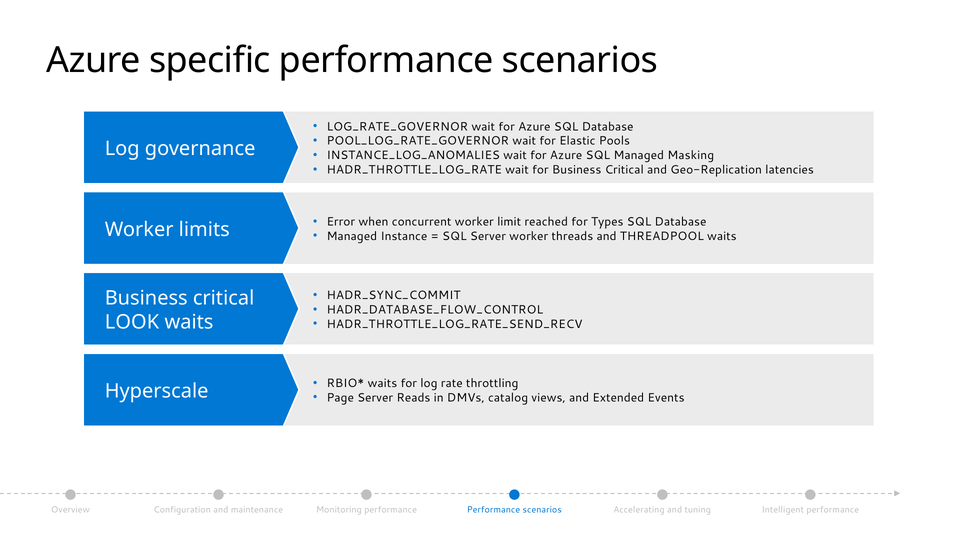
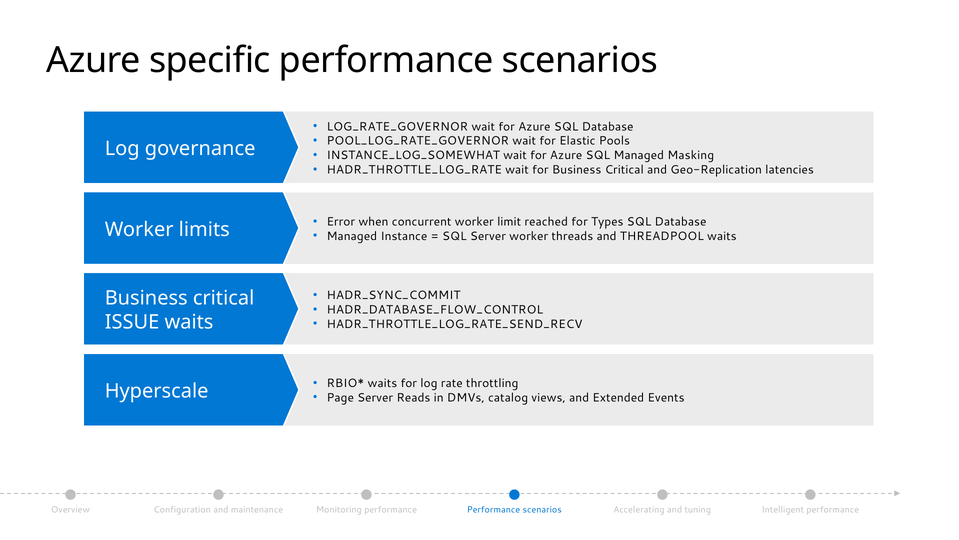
INSTANCE_LOG_ANOMALIES: INSTANCE_LOG_ANOMALIES -> INSTANCE_LOG_SOMEWHAT (413, 155)
LOOK: LOOK -> ISSUE (132, 322)
